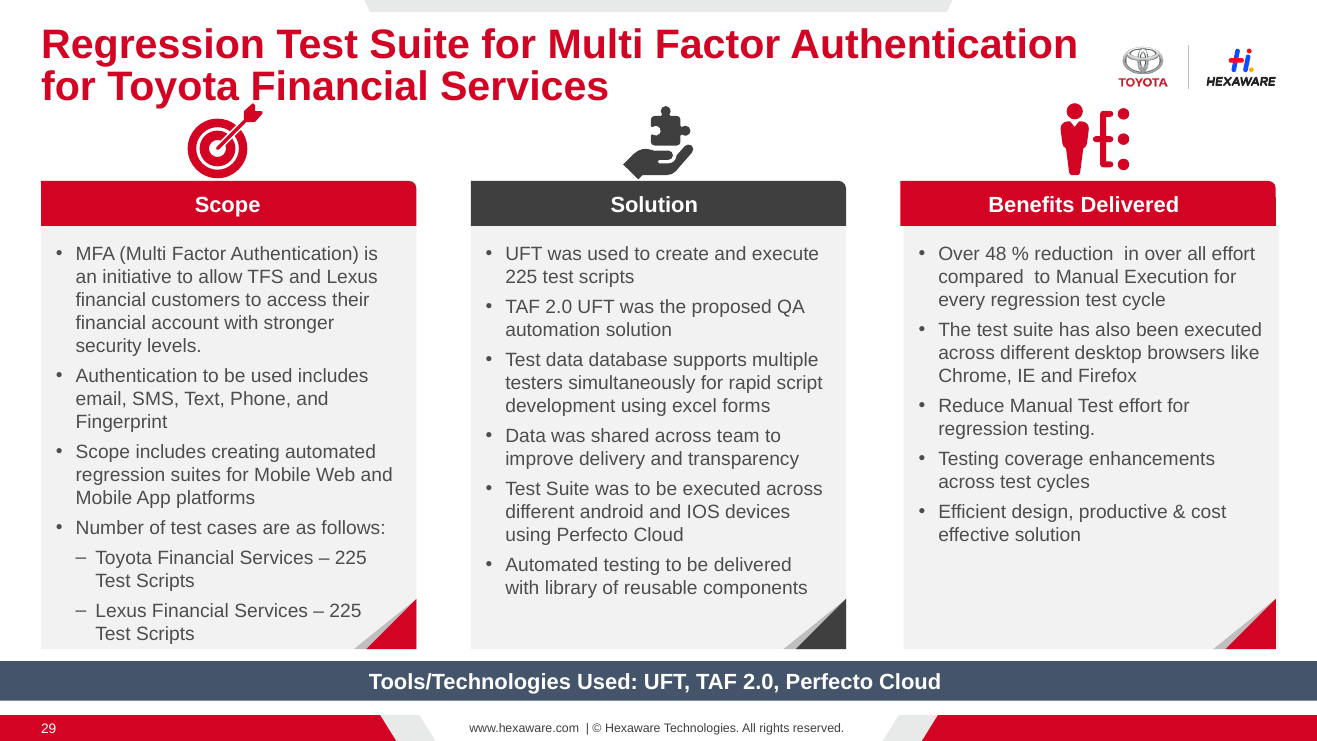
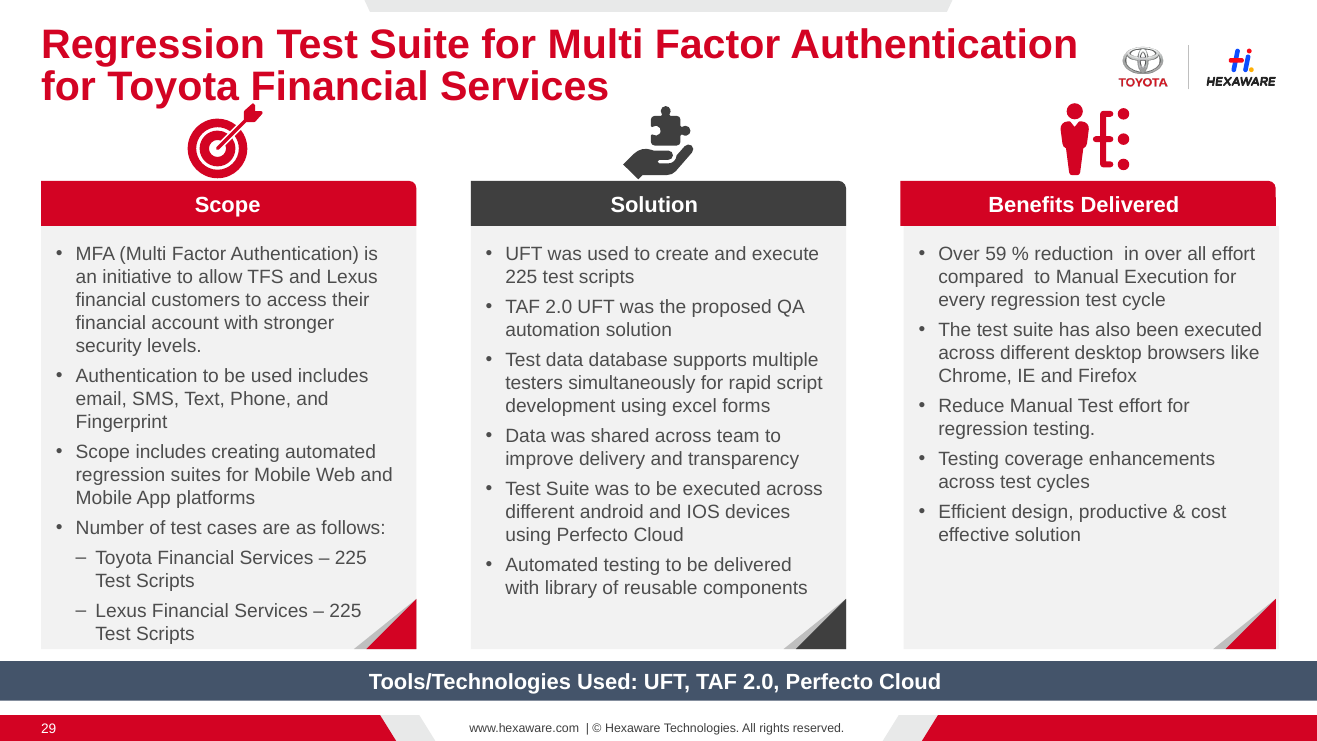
48: 48 -> 59 (996, 254)
